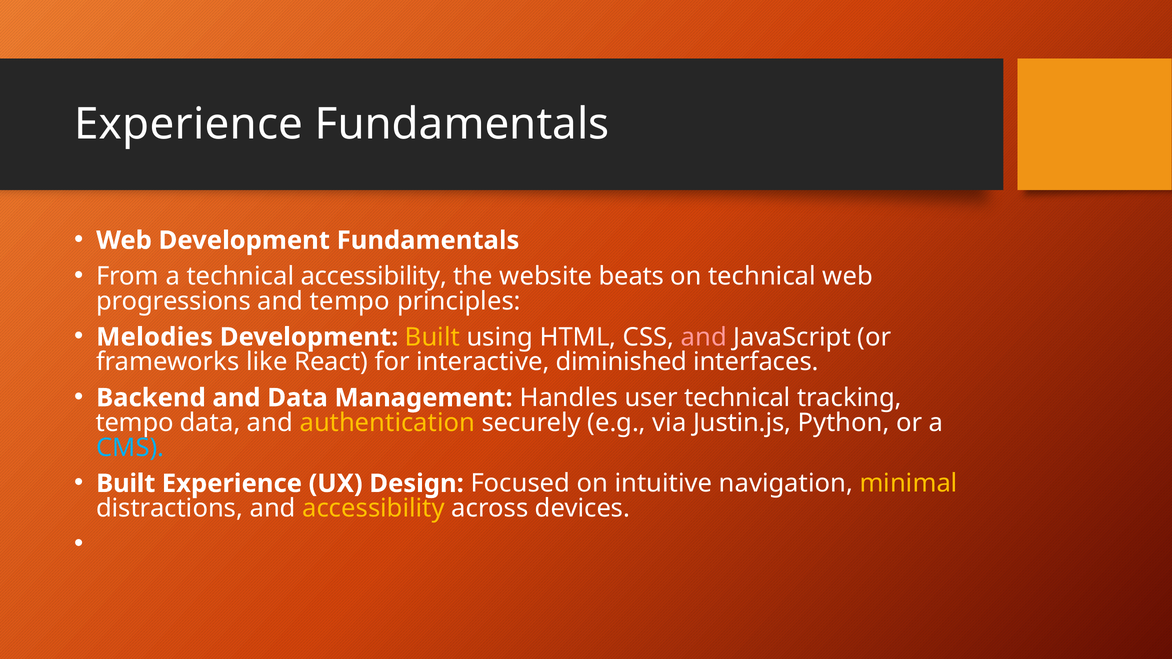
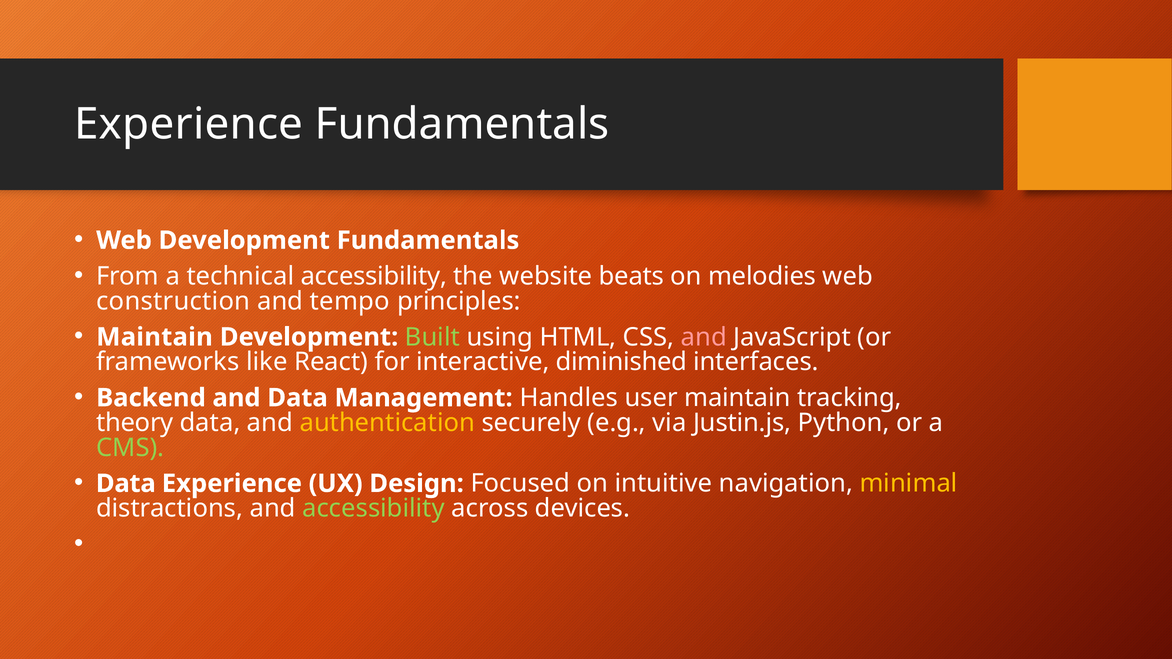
on technical: technical -> melodies (762, 276)
progressions: progressions -> construction (173, 301)
Melodies: Melodies -> Maintain (155, 337)
Built colour: yellow -> light green (432, 337)
user technical: technical -> maintain (737, 398)
tempo: tempo -> theory (135, 423)
CMS colour: light blue -> light green (130, 448)
Built: Built -> Data (126, 484)
accessibility colour: yellow -> light green (374, 509)
